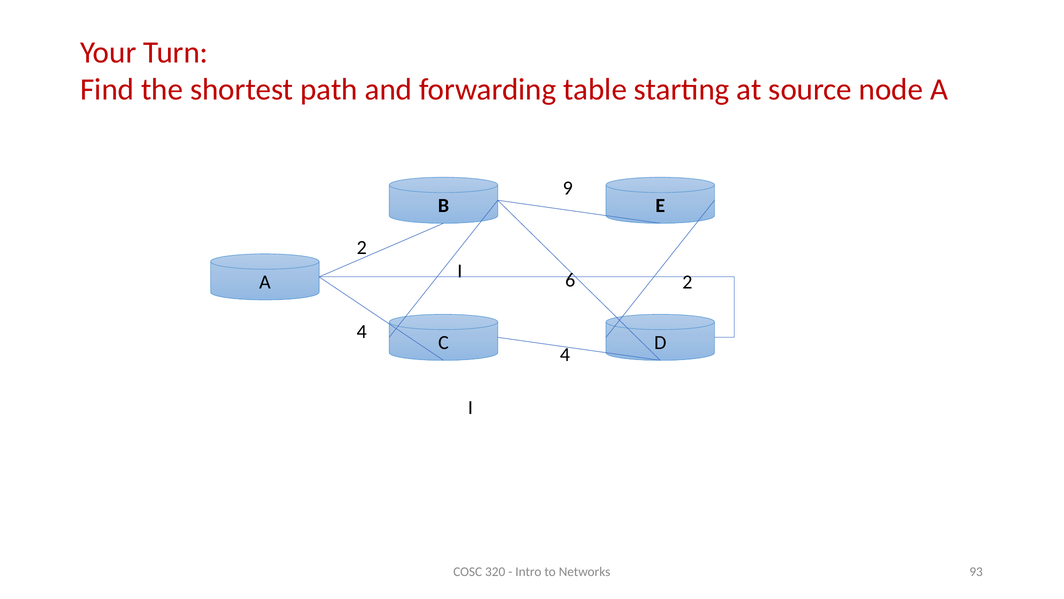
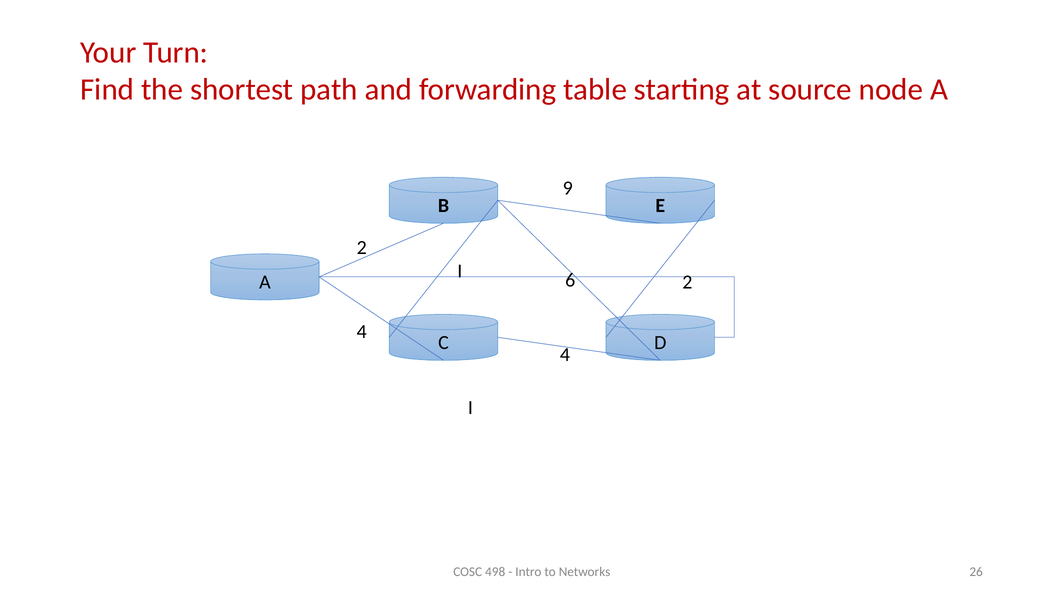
320: 320 -> 498 (495, 571)
93: 93 -> 26 (976, 571)
